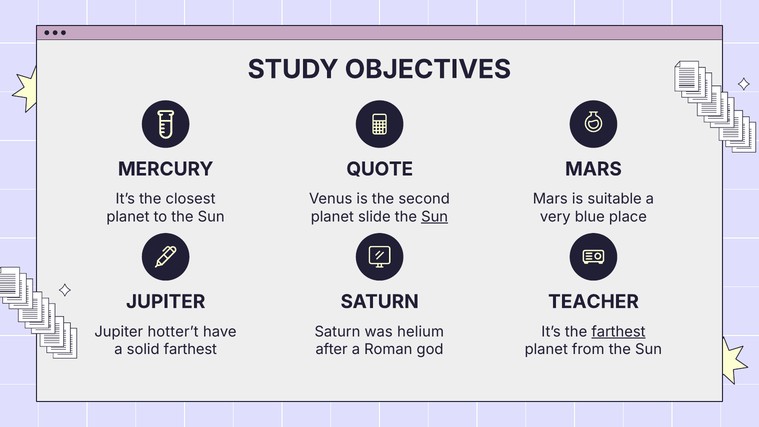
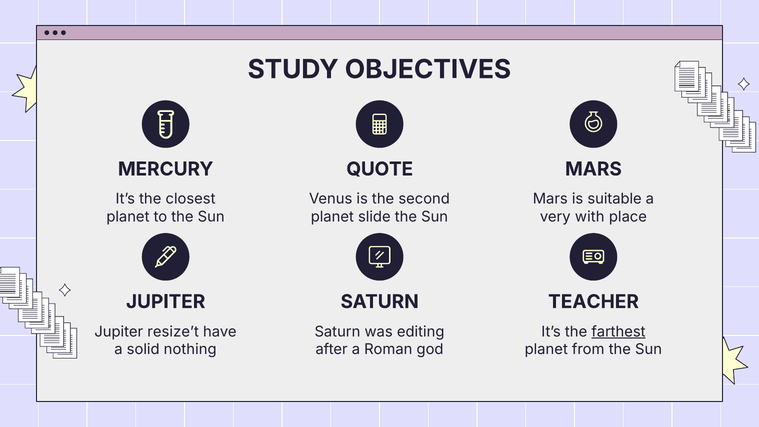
Sun underline: present -> none (435, 217)
blue: blue -> with (590, 217)
hotter’t: hotter’t -> resize’t (173, 332)
helium: helium -> editing (421, 332)
solid farthest: farthest -> nothing (190, 349)
